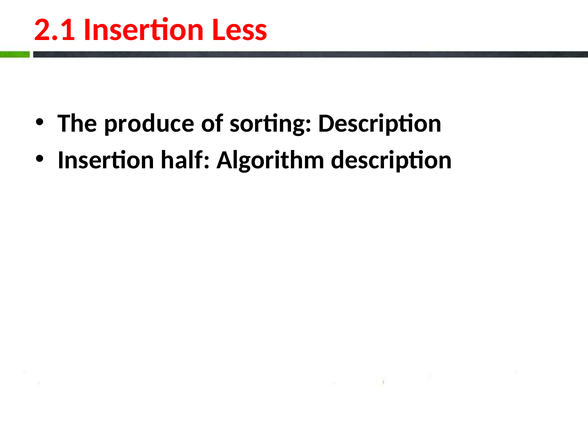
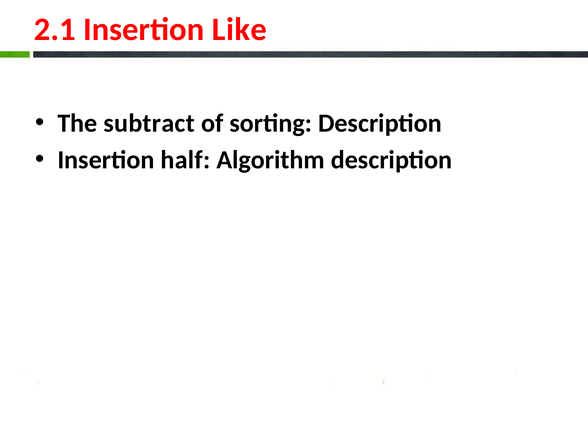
Less: Less -> Like (239, 29)
produce: produce -> subtract (149, 123)
